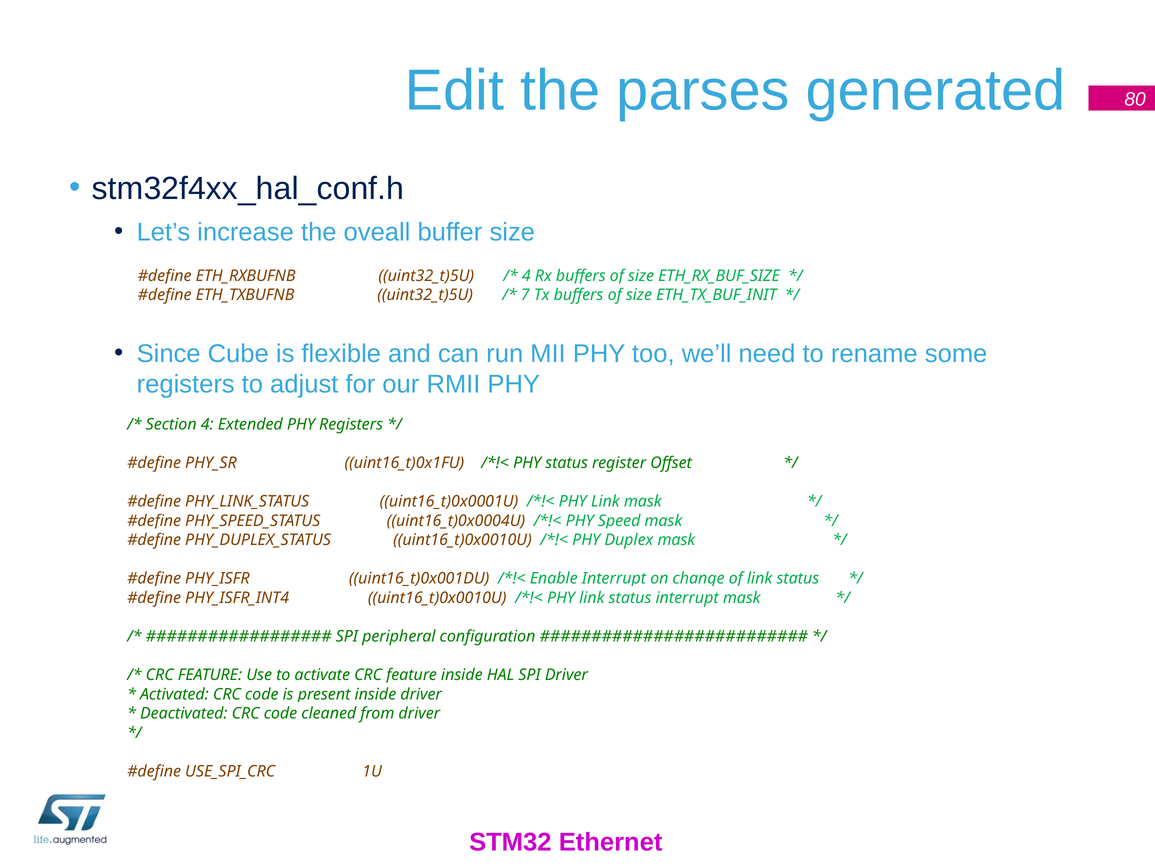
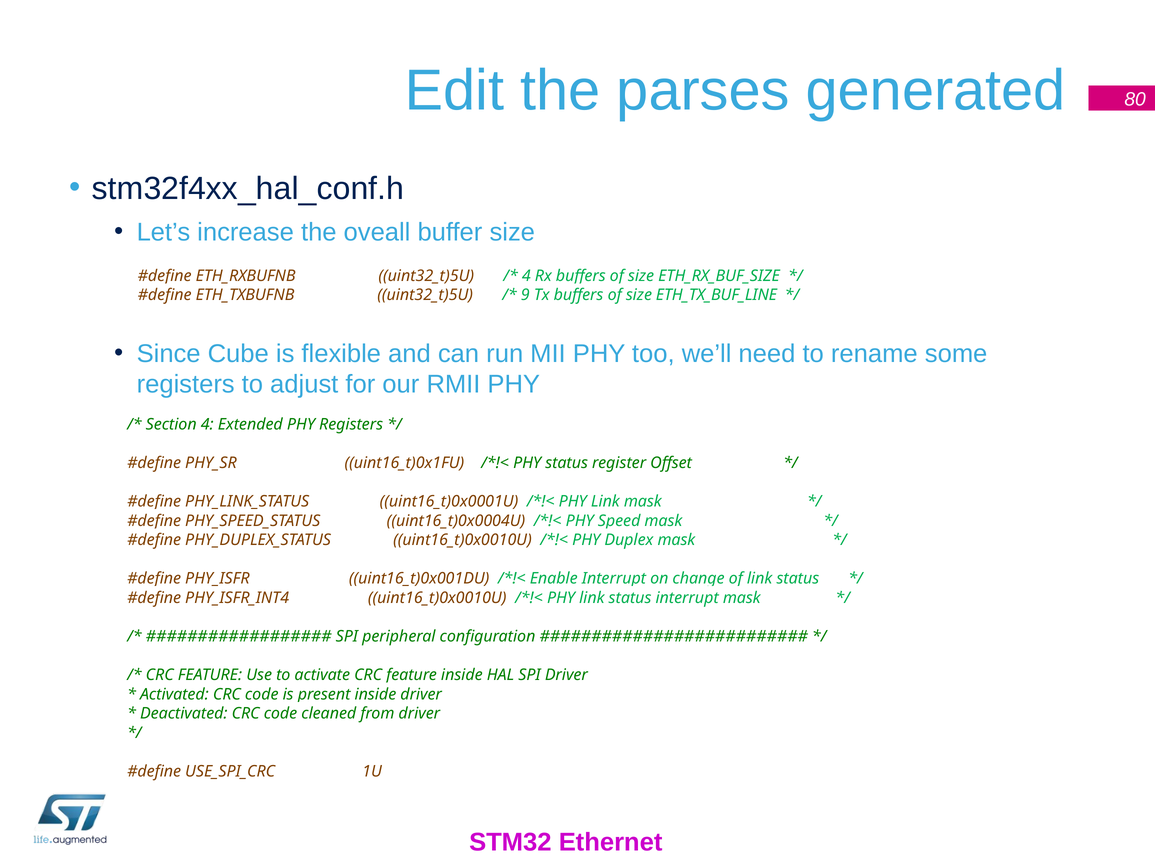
7: 7 -> 9 (525, 295)
ETH_TX_BUF_INIT: ETH_TX_BUF_INIT -> ETH_TX_BUF_LINE (716, 295)
